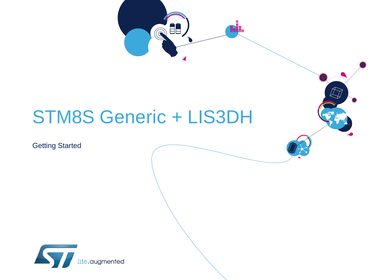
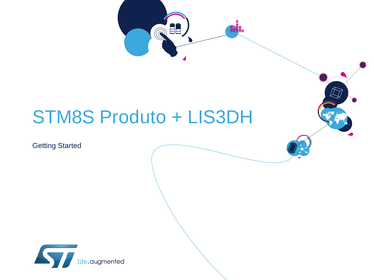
Generic: Generic -> Produto (133, 117)
